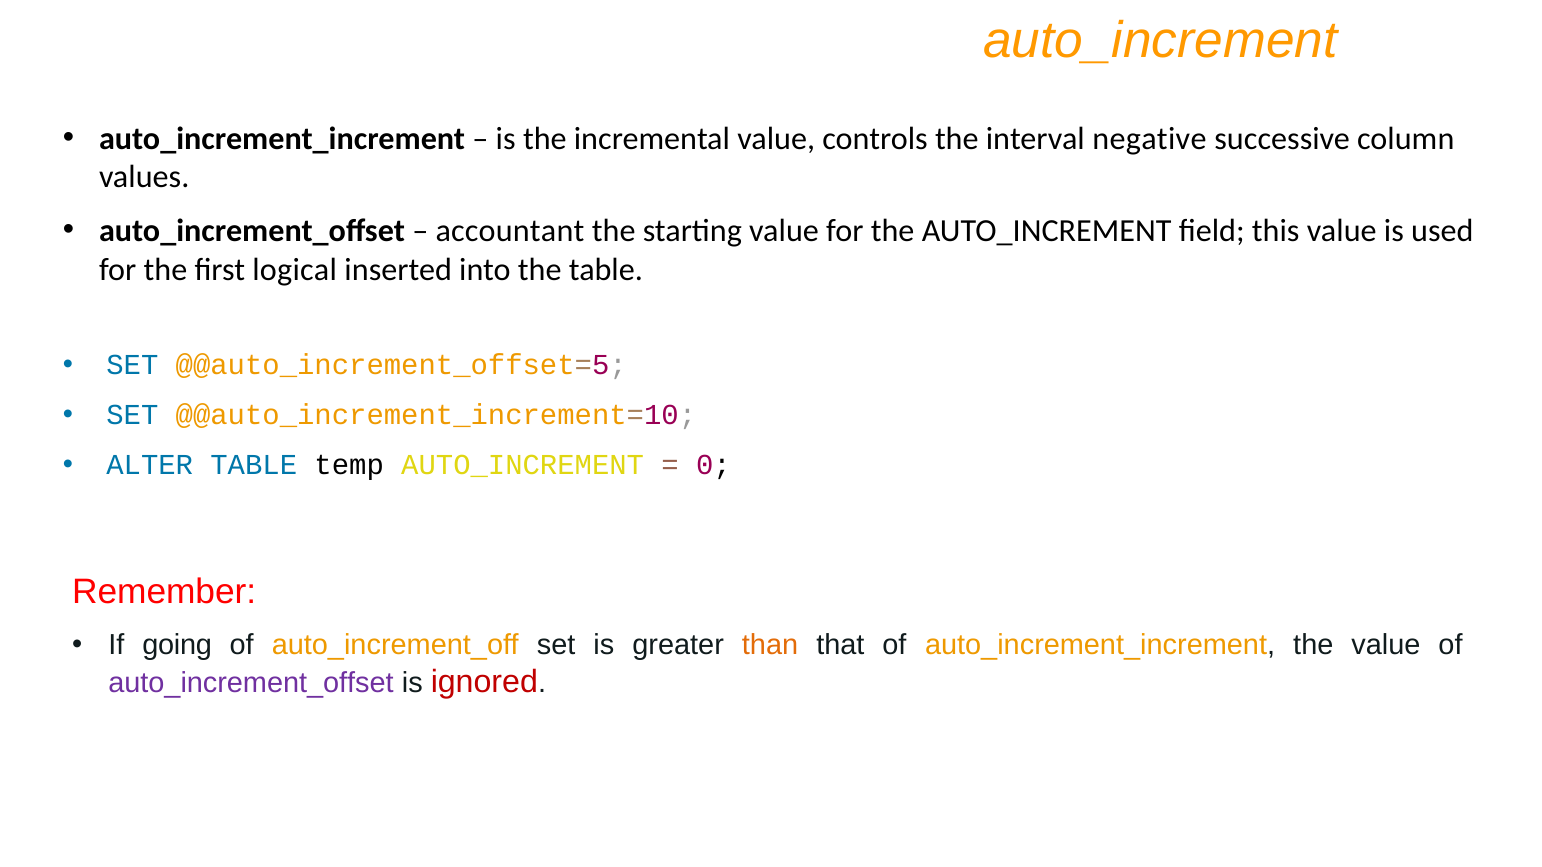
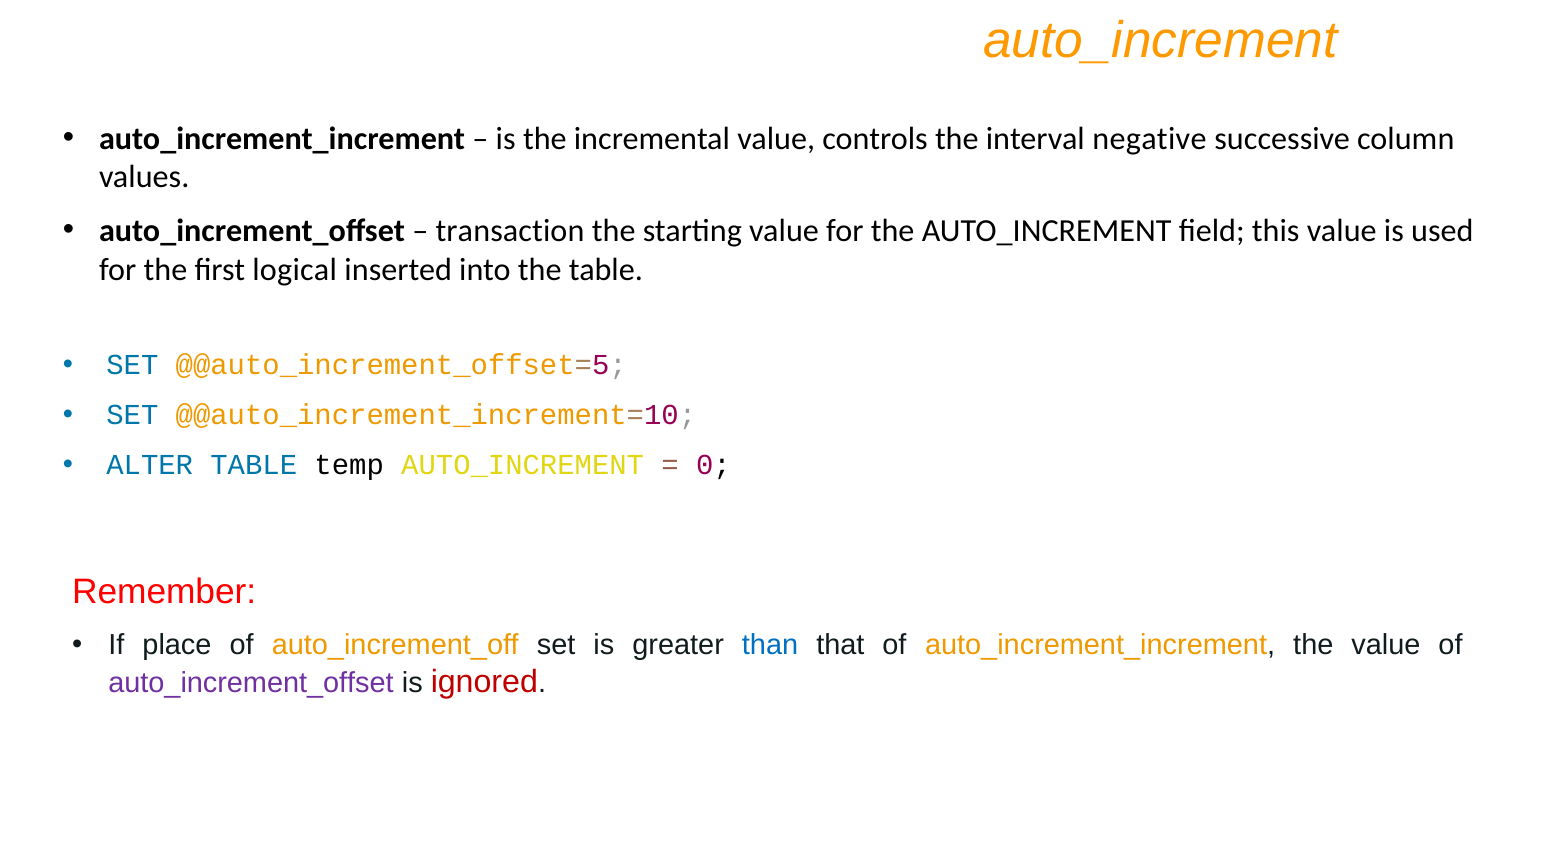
accountant: accountant -> transaction (510, 231)
going: going -> place (177, 646)
than colour: orange -> blue (770, 646)
